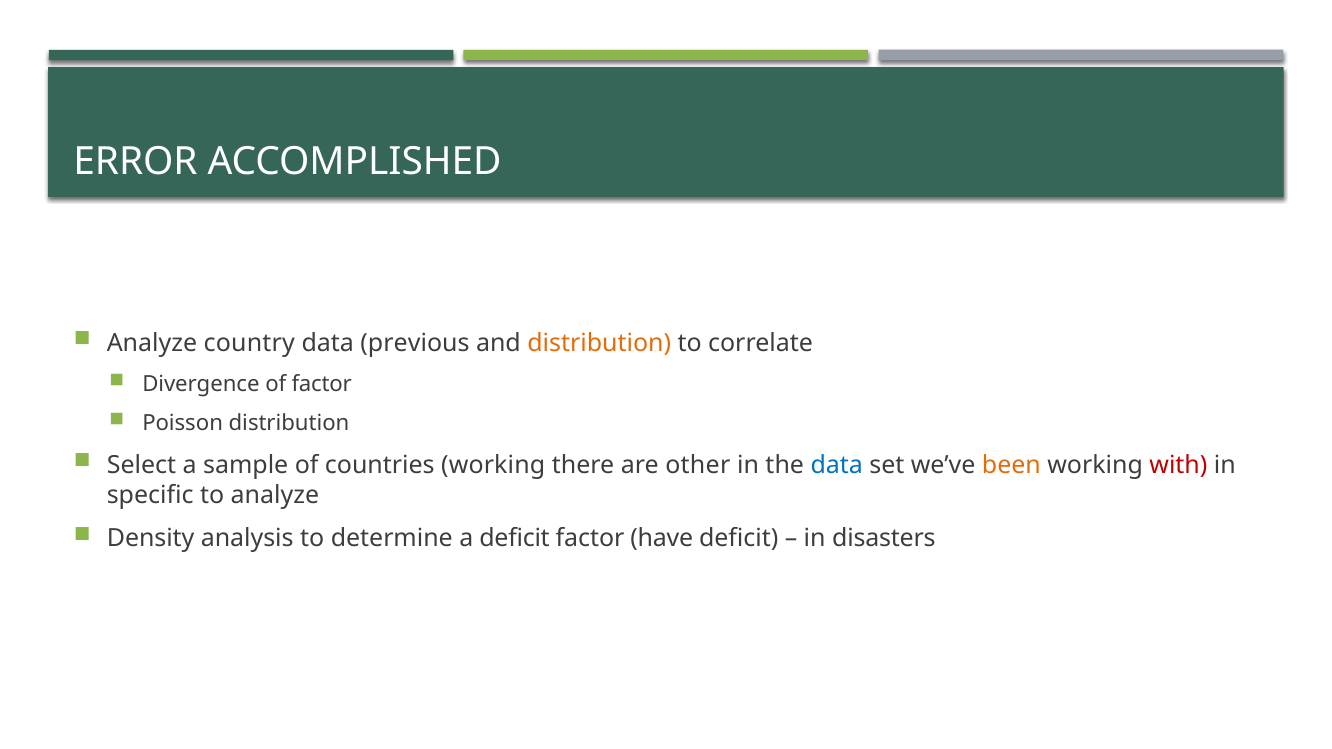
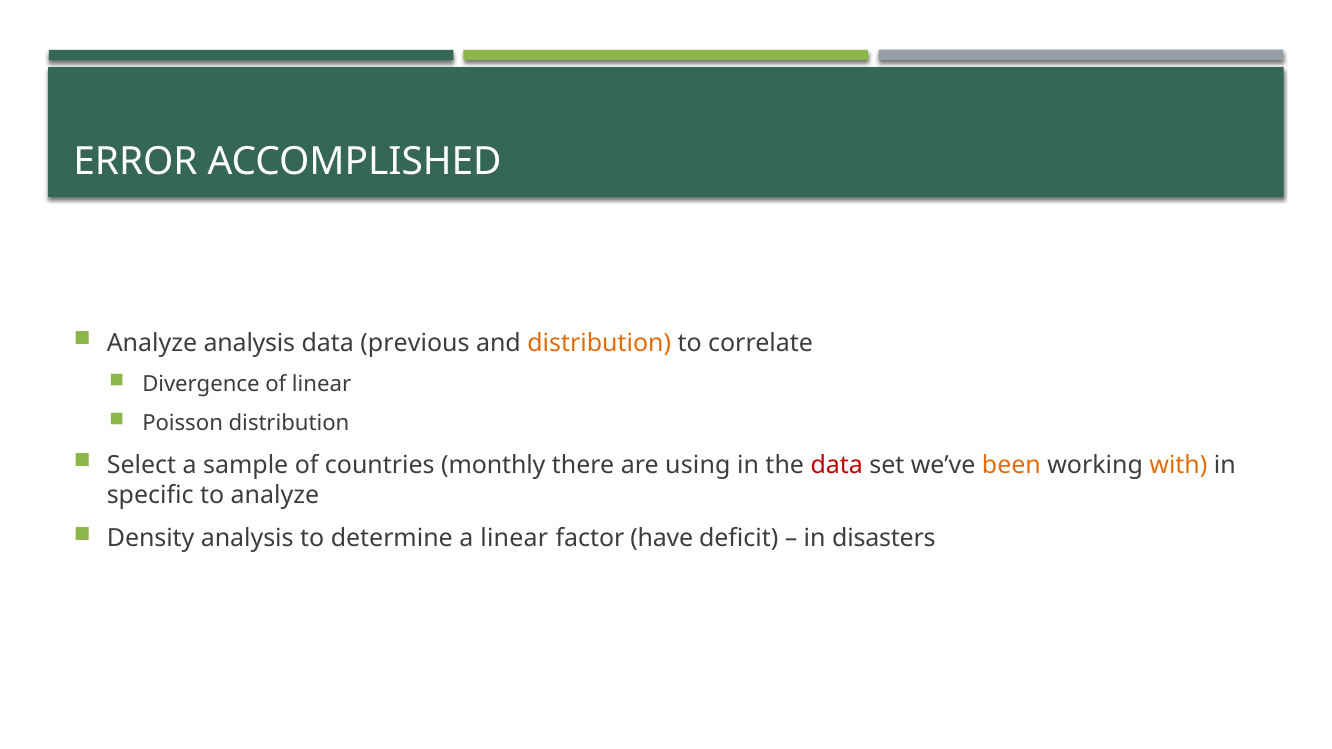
Analyze country: country -> analysis (249, 343)
of factor: factor -> linear (322, 384)
countries working: working -> monthly (493, 465)
other: other -> using (698, 465)
data colour: blue -> red (837, 465)
with colour: red -> orange (1178, 465)
a deficit: deficit -> linear (514, 539)
